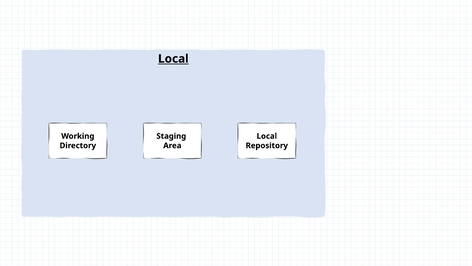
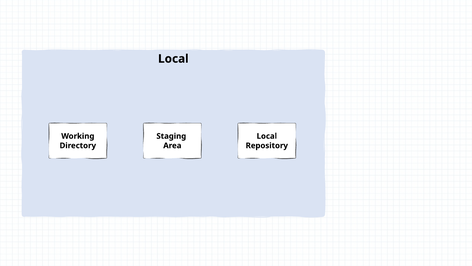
Local underline: present -> none (173, 59)
